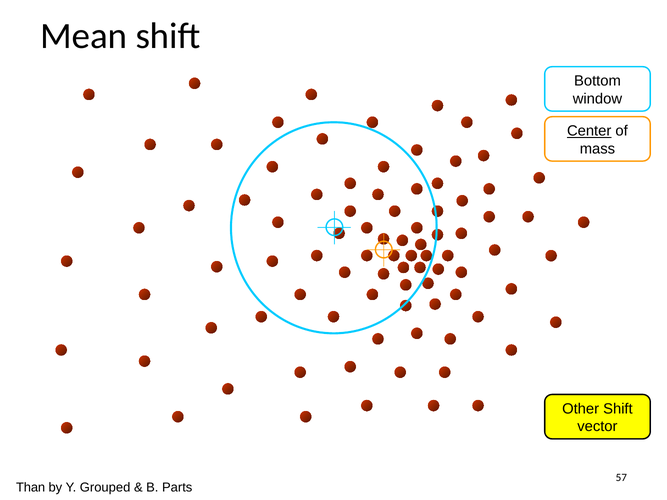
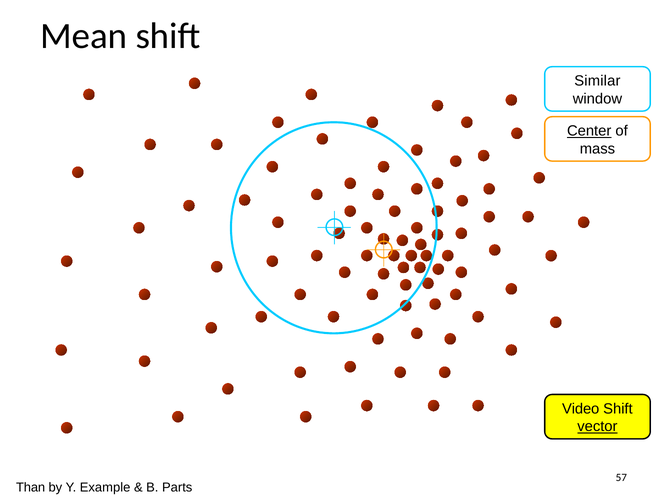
Bottom: Bottom -> Similar (597, 81)
Other: Other -> Video (581, 409)
vector underline: none -> present (597, 427)
Grouped: Grouped -> Example (105, 488)
